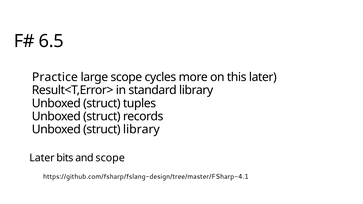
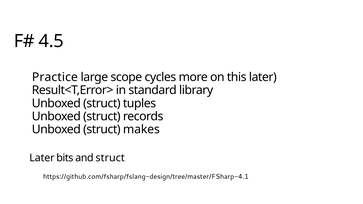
6.5: 6.5 -> 4.5 (51, 41)
struct library: library -> makes (141, 130)
and scope: scope -> struct (110, 158)
